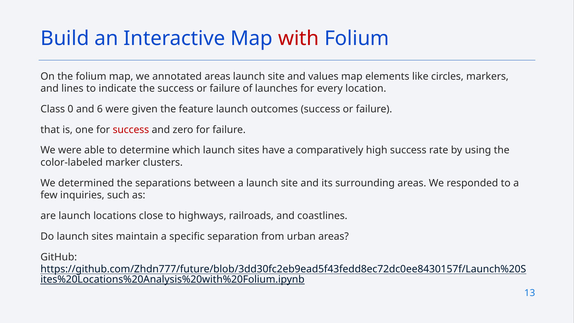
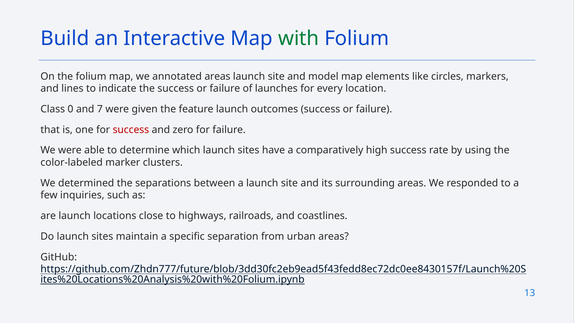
with colour: red -> green (299, 38)
values: values -> model (323, 76)
6: 6 -> 7 (100, 109)
